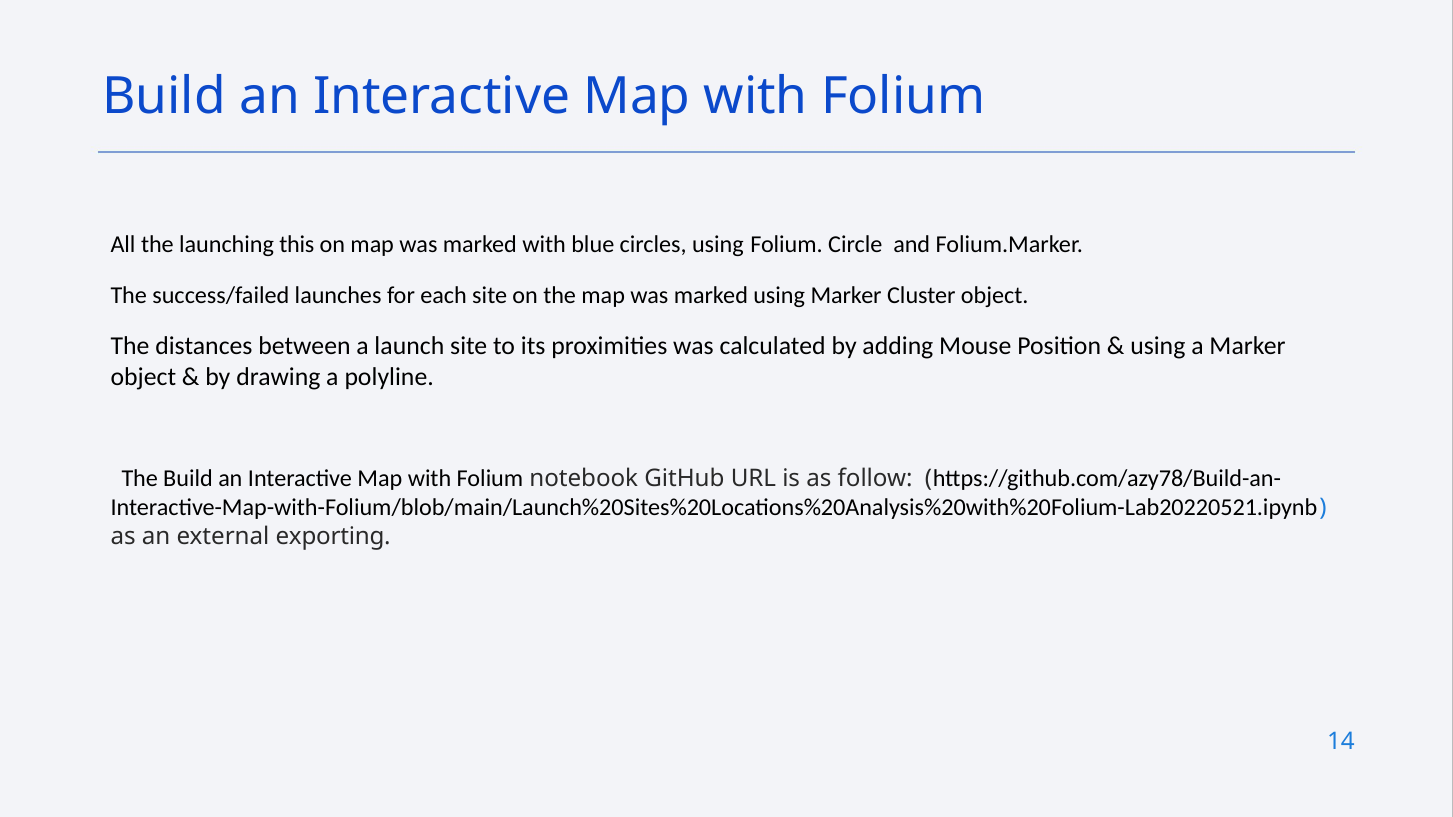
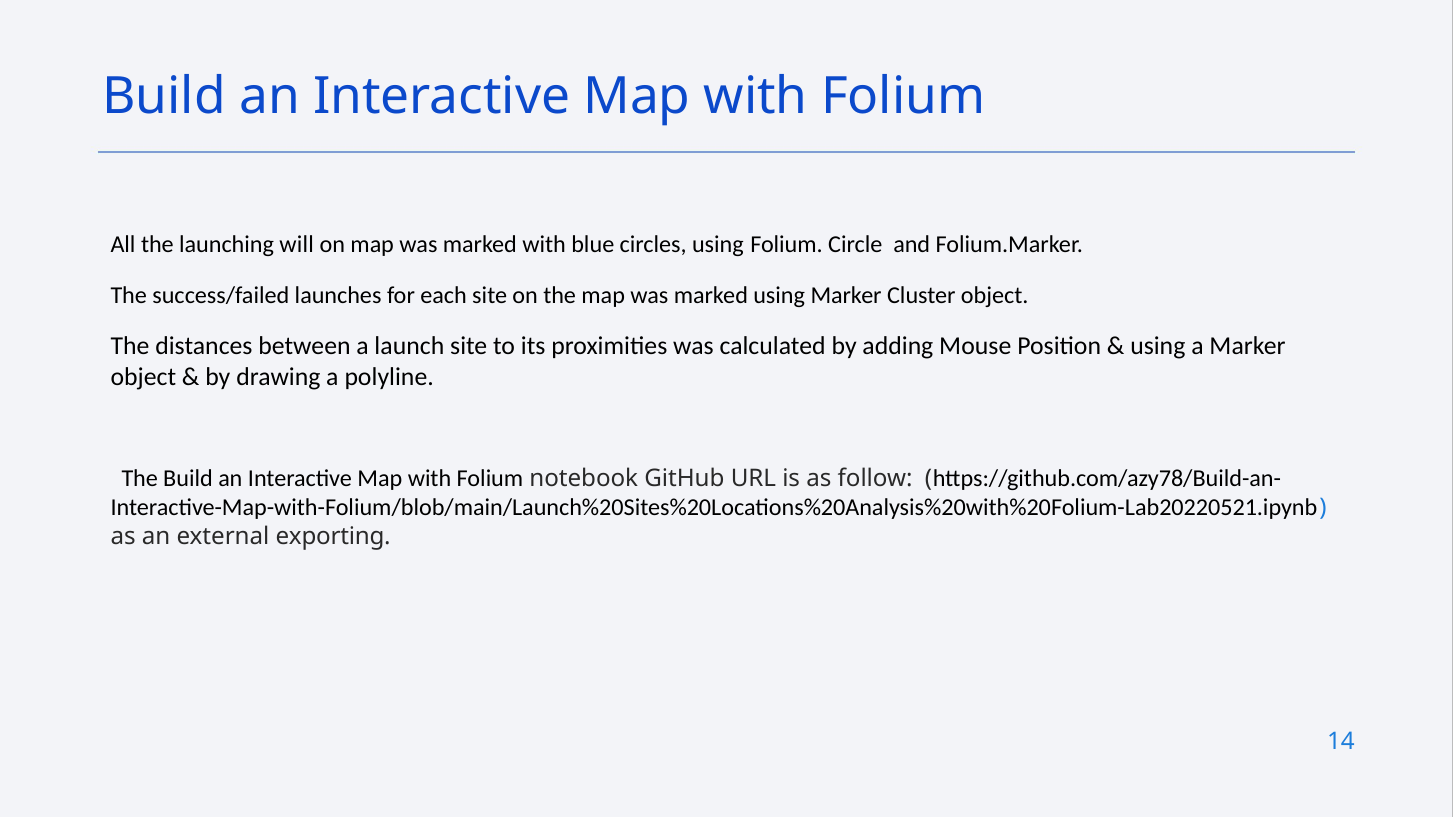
this: this -> will (297, 245)
